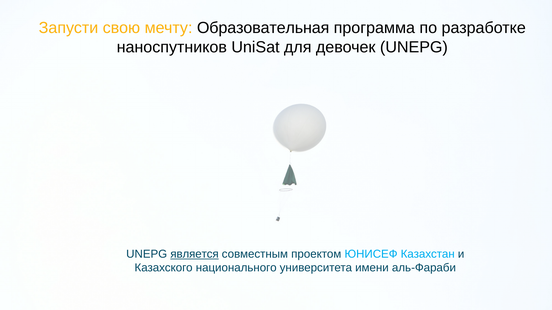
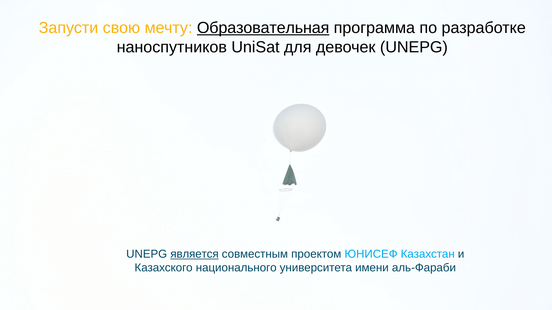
Образовательная underline: none -> present (263, 28)
